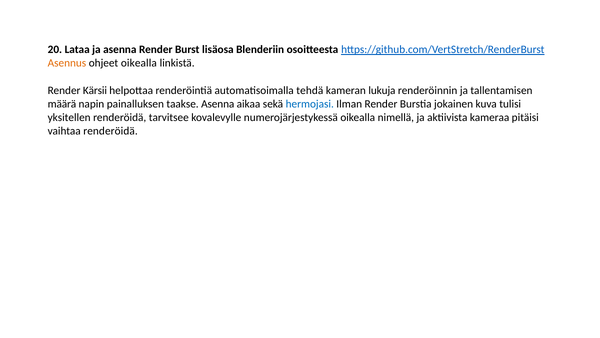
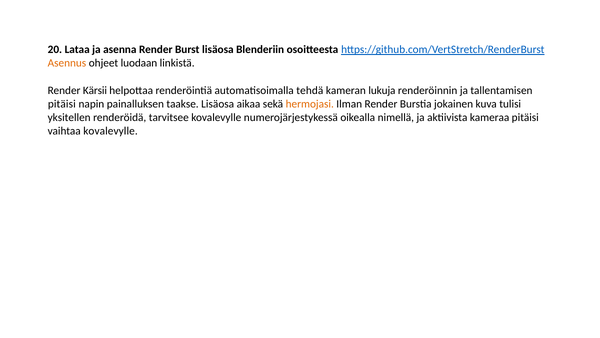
ohjeet oikealla: oikealla -> luodaan (139, 63)
määrä: määrä -> pitäisi (62, 104)
taakse Asenna: Asenna -> Lisäosa (218, 104)
hermojasi colour: blue -> orange (310, 104)
vaihtaa renderöidä: renderöidä -> kovalevylle (111, 131)
